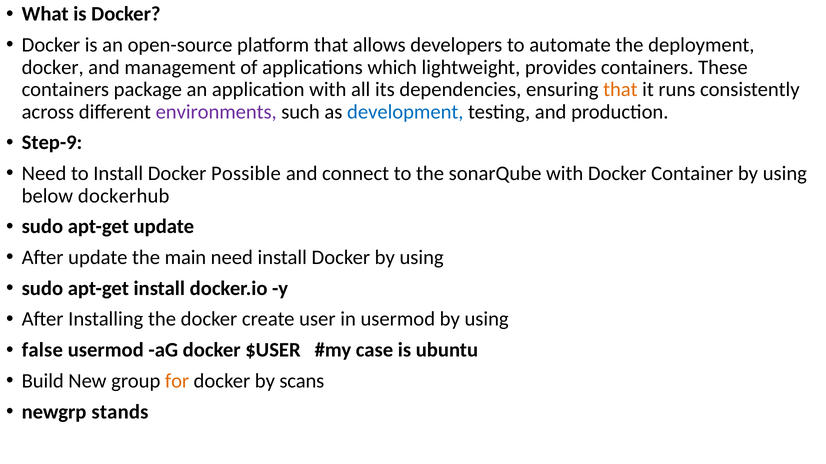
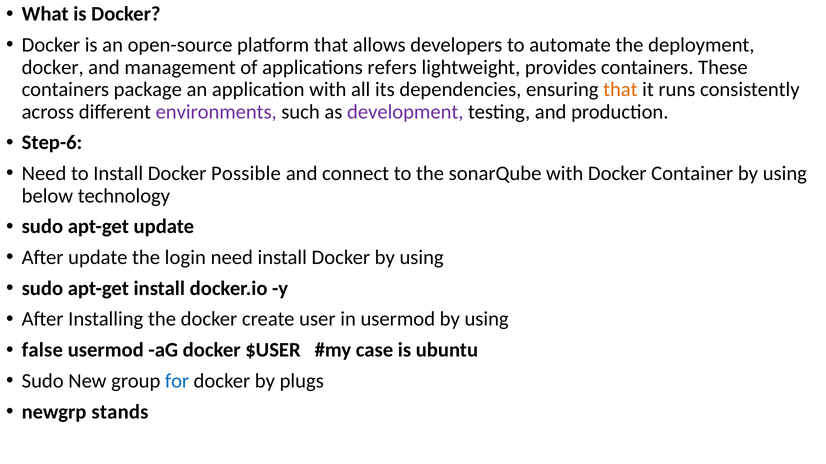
which: which -> refers (392, 67)
development colour: blue -> purple (405, 112)
Step-9: Step-9 -> Step-6 (52, 143)
dockerhub: dockerhub -> technology (124, 196)
main: main -> login (185, 258)
Build: Build -> Sudo (43, 381)
for colour: orange -> blue (177, 381)
scans: scans -> plugs (302, 381)
